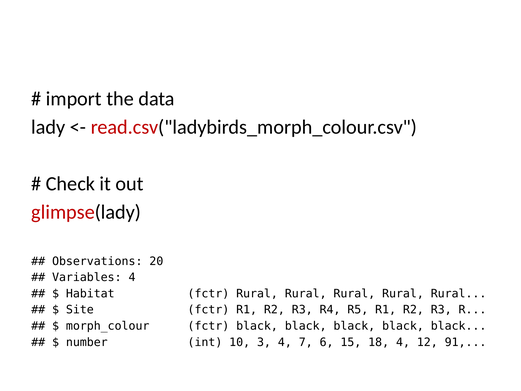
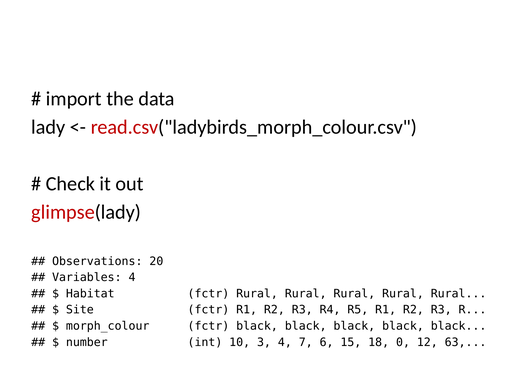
18 4: 4 -> 0 (403, 342)
91: 91 -> 63 (466, 342)
